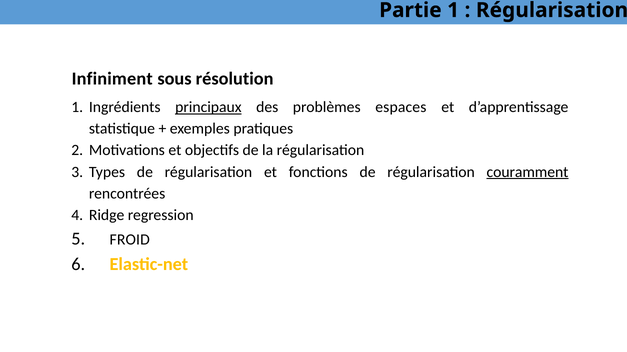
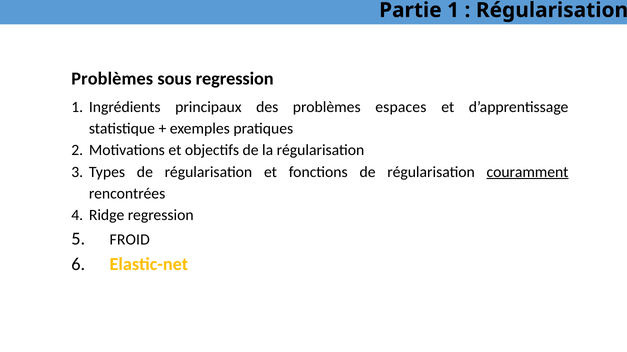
Infiniment: Infiniment -> Problèmes (112, 79)
sous résolution: résolution -> regression (235, 79)
principaux underline: present -> none (208, 107)
